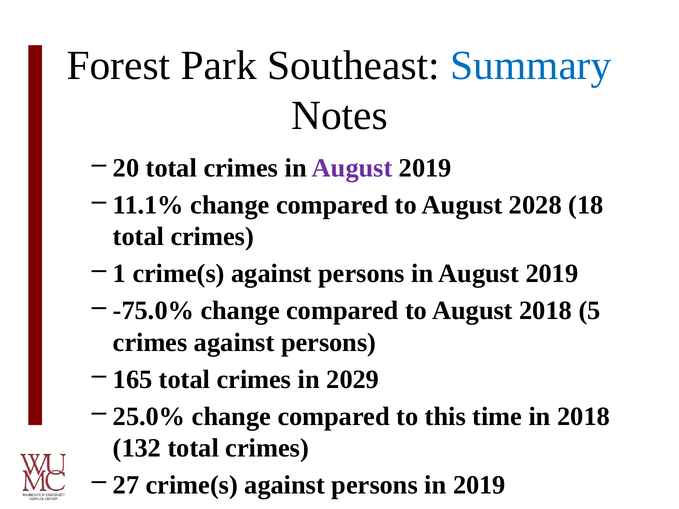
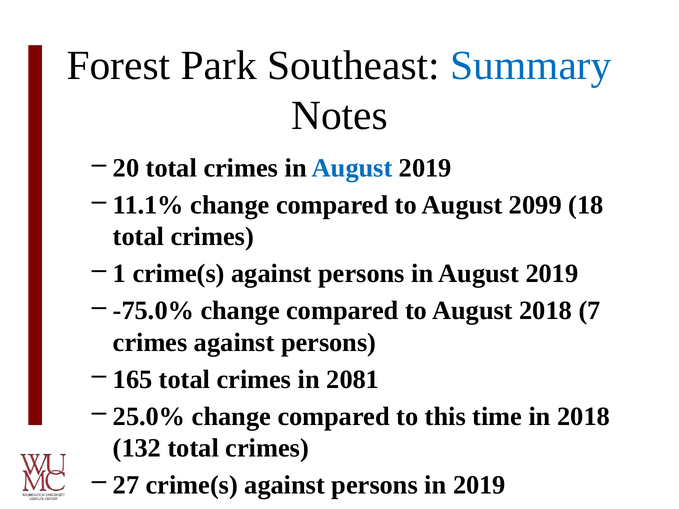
August colour: purple -> blue (352, 168)
2028: 2028 -> 2099 (535, 205)
5: 5 -> 7 (590, 311)
2029: 2029 -> 2081 (353, 380)
